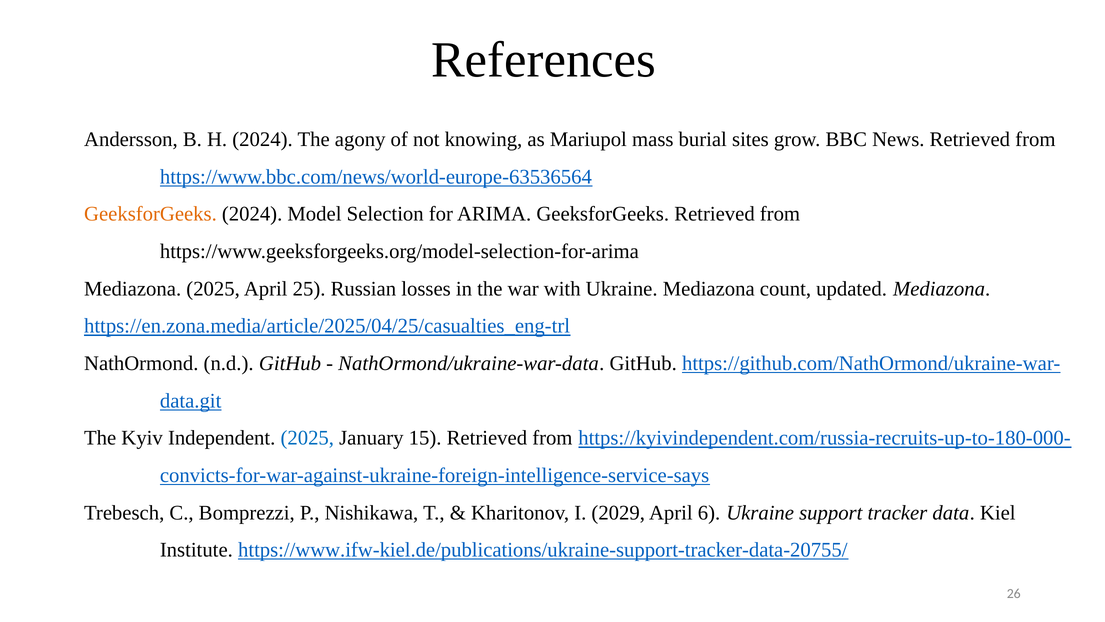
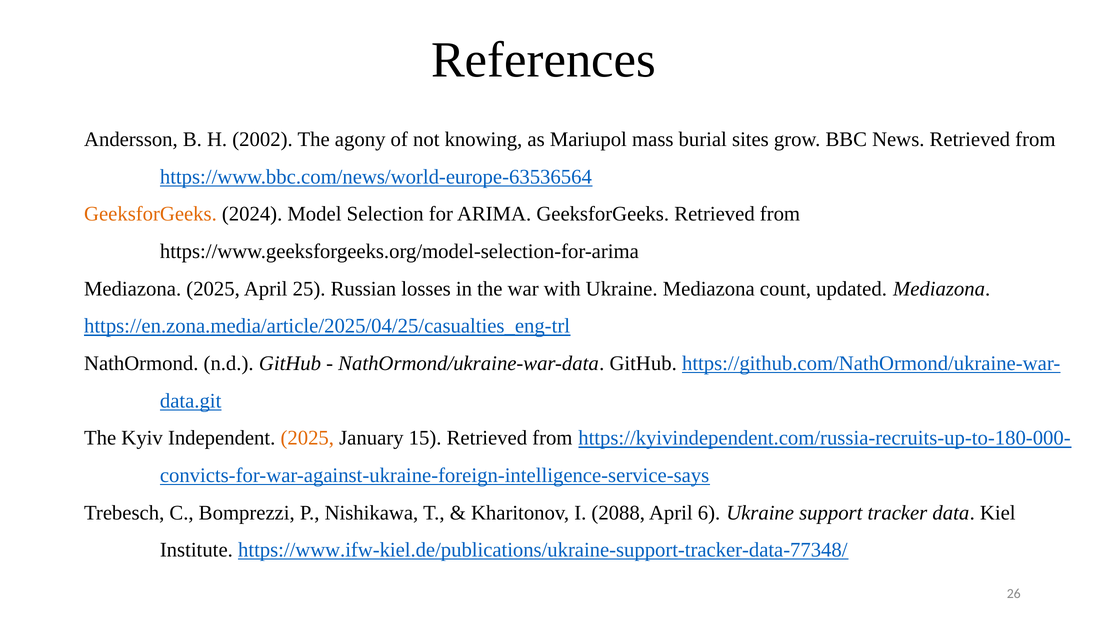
H 2024: 2024 -> 2002 (263, 139)
2025 colour: blue -> orange (307, 438)
2029: 2029 -> 2088 (618, 512)
https://www.ifw-kiel.de/publications/ukraine-support-tracker-data-20755/: https://www.ifw-kiel.de/publications/ukraine-support-tracker-data-20755/ -> https://www.ifw-kiel.de/publications/ukraine-support-tracker-data-77348/ (543, 550)
